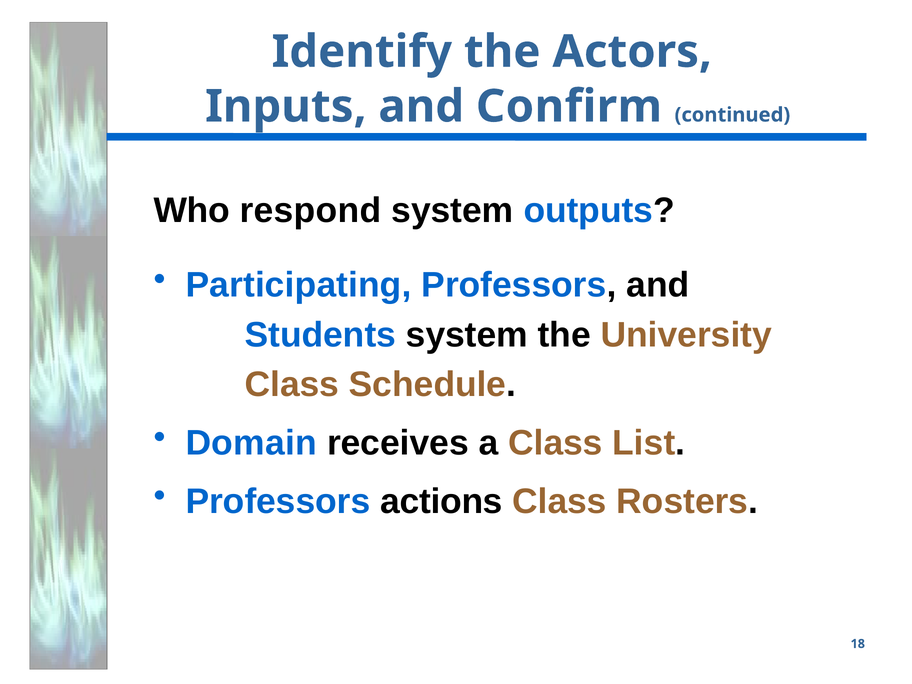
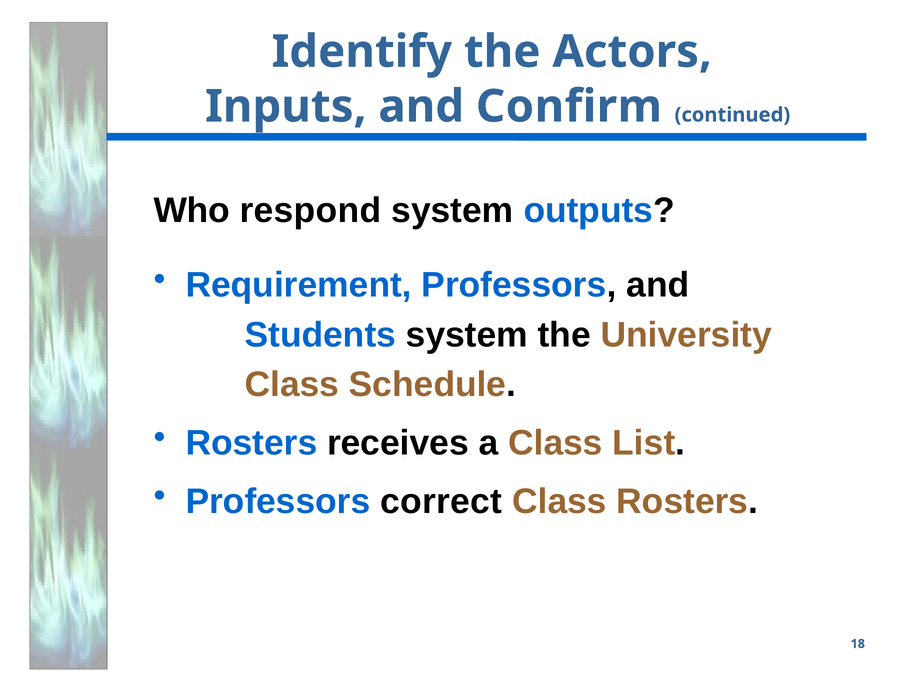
Participating: Participating -> Requirement (299, 285)
Domain: Domain -> Rosters (251, 443)
actions: actions -> correct (441, 502)
